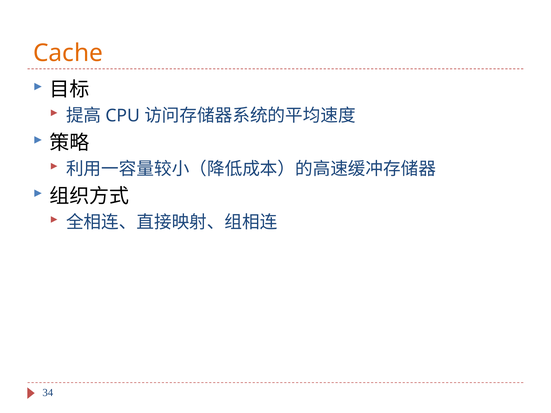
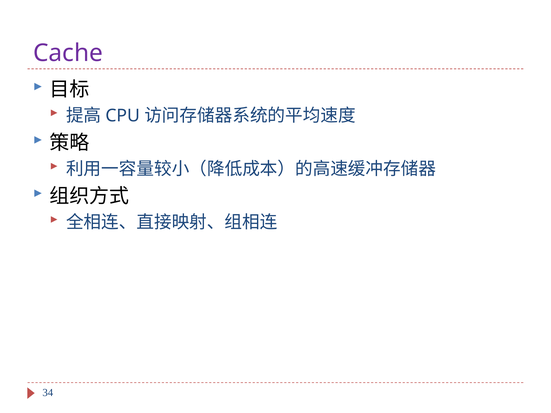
Cache colour: orange -> purple (68, 53)
